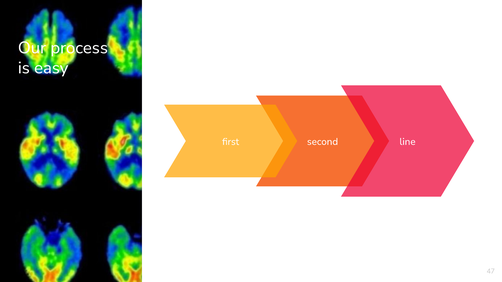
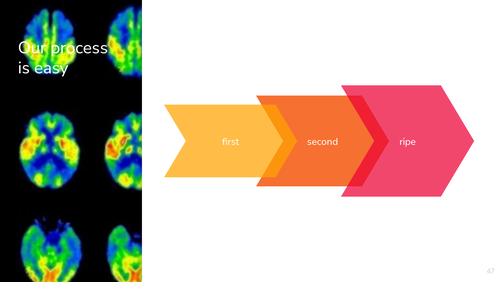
line: line -> ripe (408, 142)
